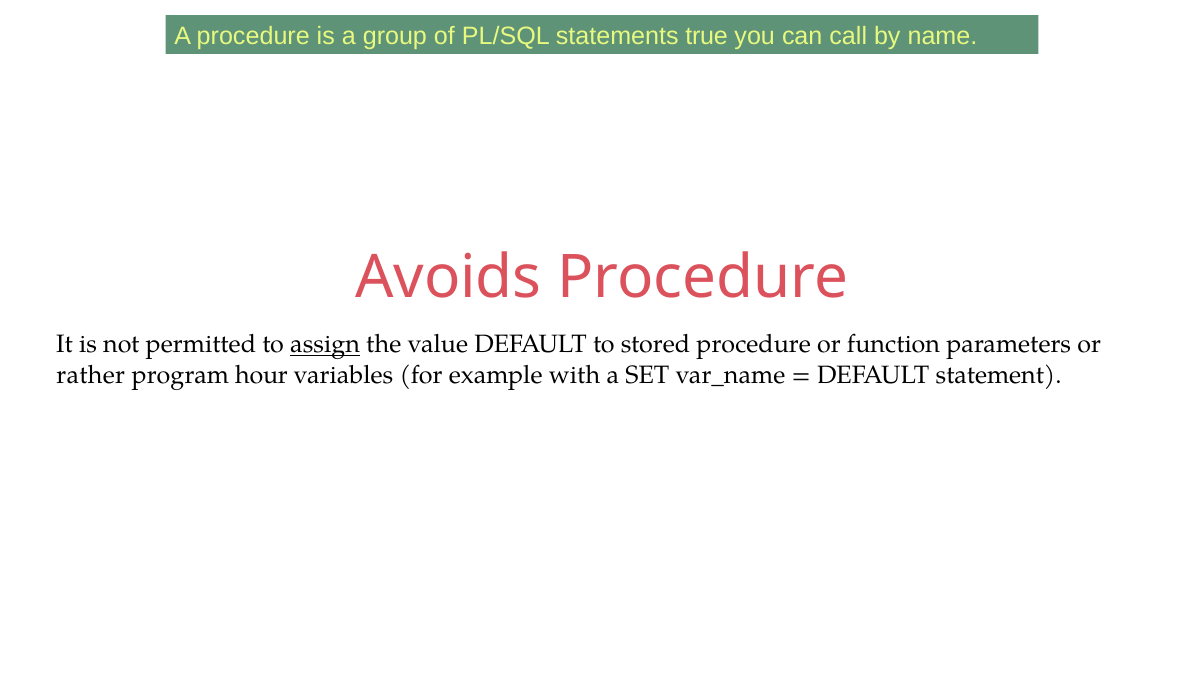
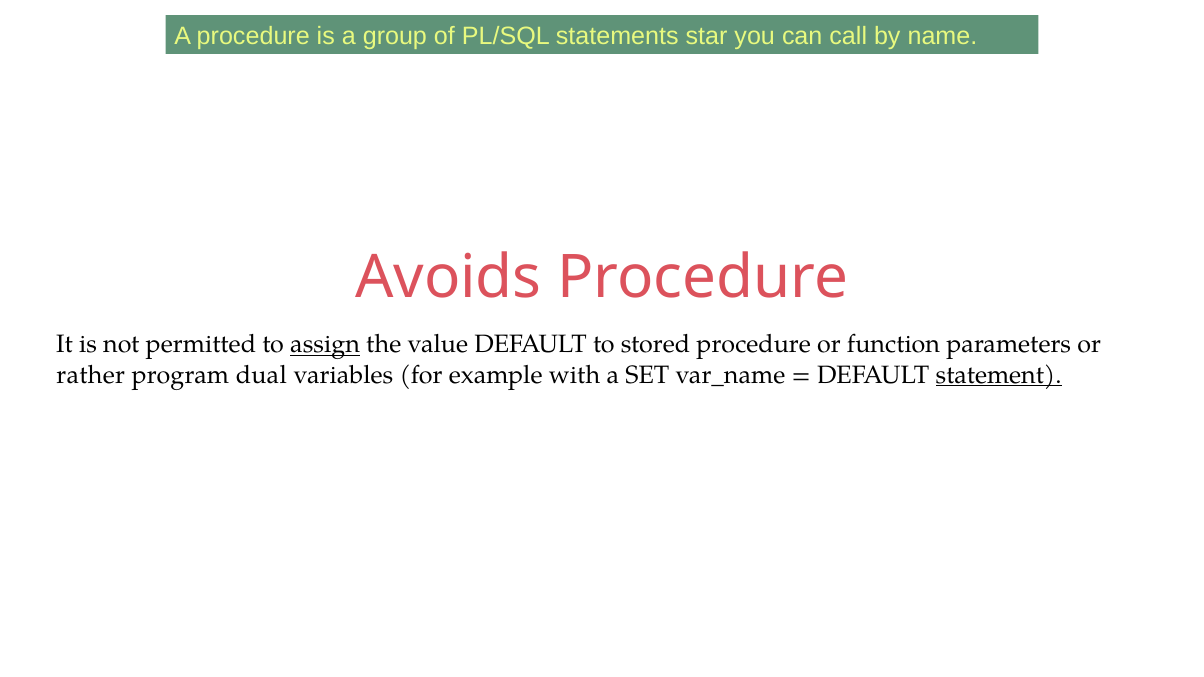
true: true -> star (707, 36)
hour: hour -> dual (261, 375)
statement underline: none -> present (999, 375)
